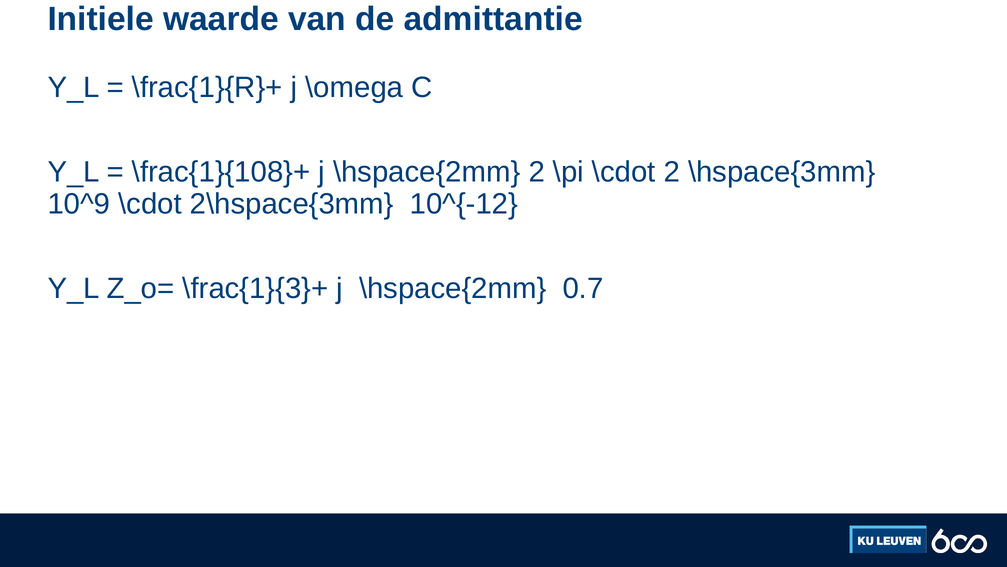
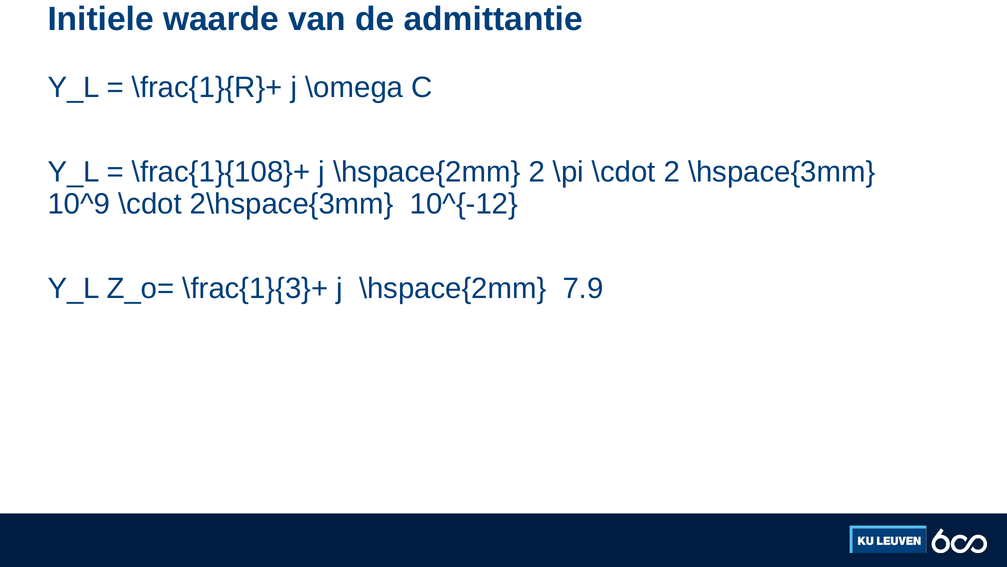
0.7: 0.7 -> 7.9 (583, 288)
